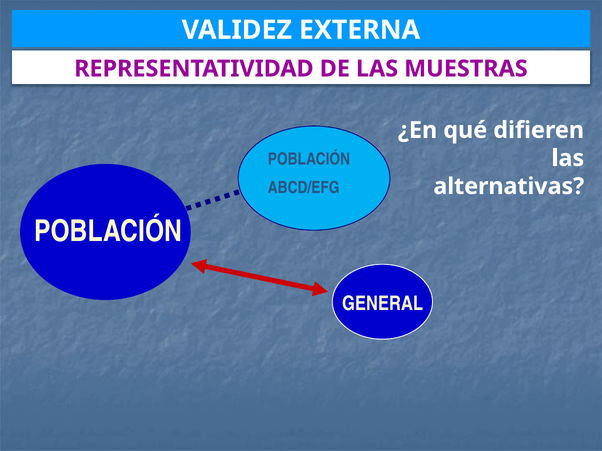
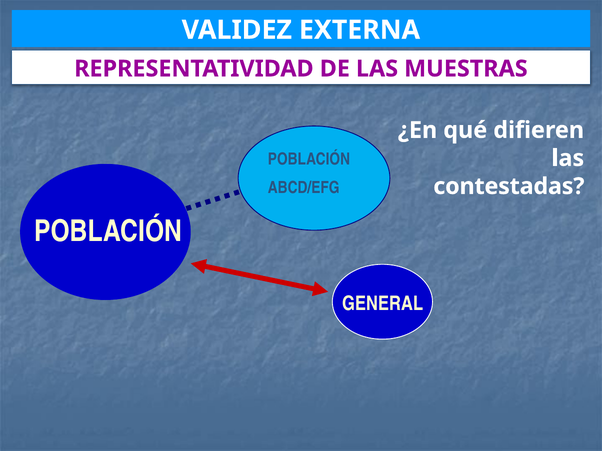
alternativas: alternativas -> contestadas (509, 187)
